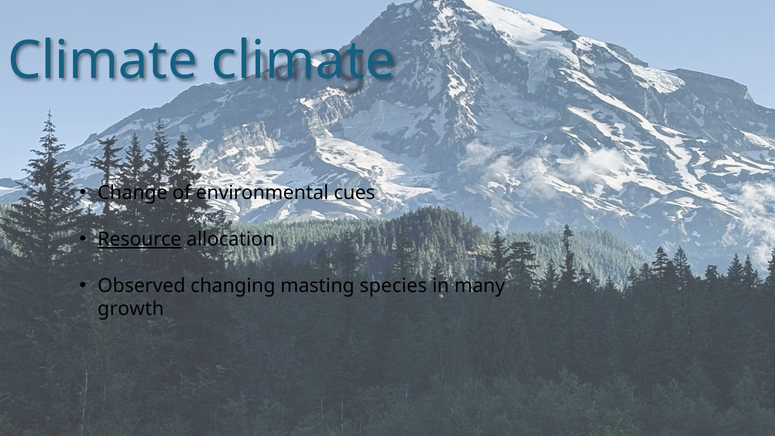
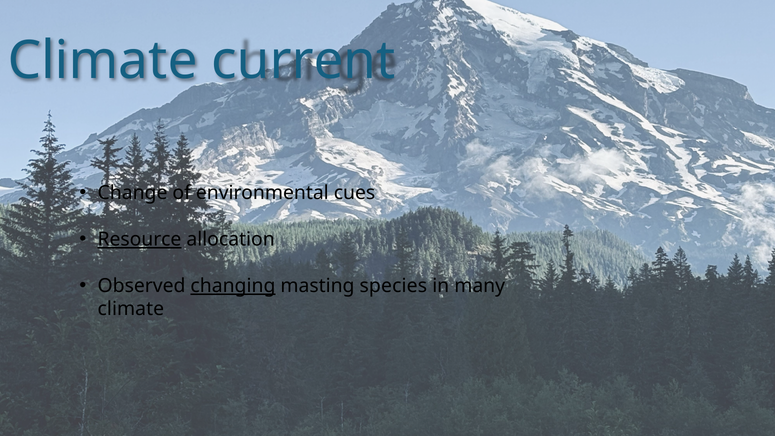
Climate climate: climate -> current (303, 61)
changing underline: none -> present (233, 286)
growth: growth -> climate (131, 309)
